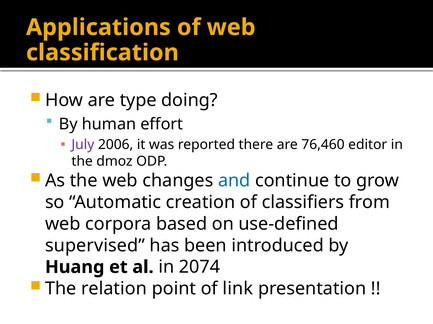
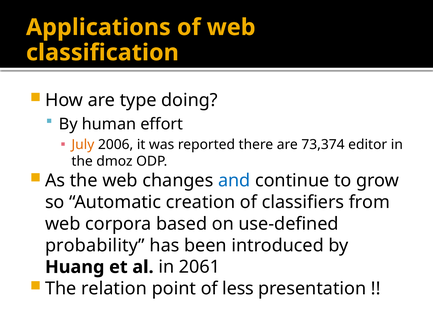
July colour: purple -> orange (83, 145)
76,460: 76,460 -> 73,374 (323, 145)
supervised: supervised -> probability (95, 246)
2074: 2074 -> 2061 (200, 268)
link: link -> less (238, 289)
